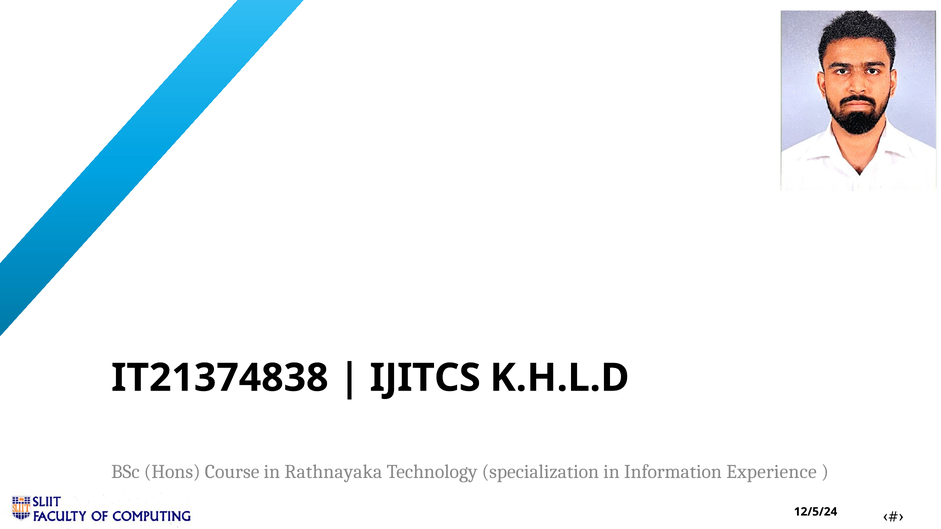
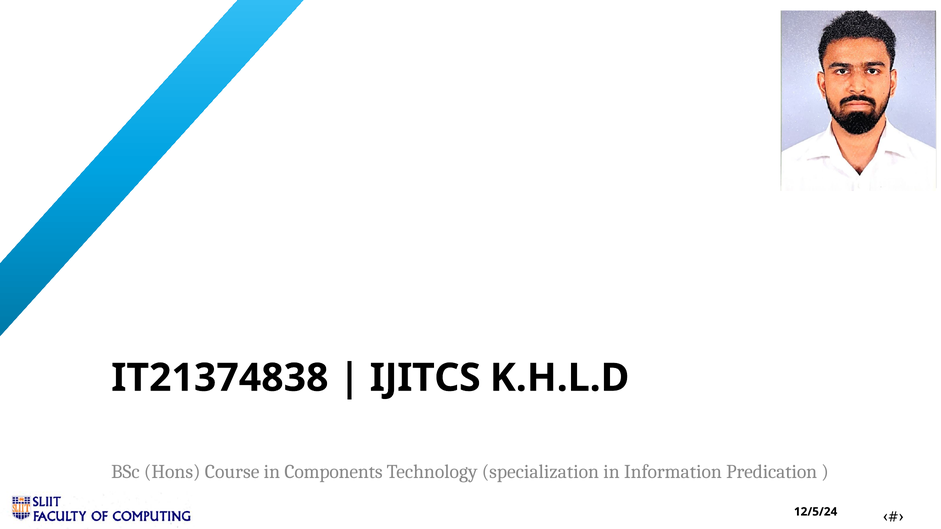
Rathnayaka: Rathnayaka -> Components (333, 472)
Experience: Experience -> Predication (772, 472)
